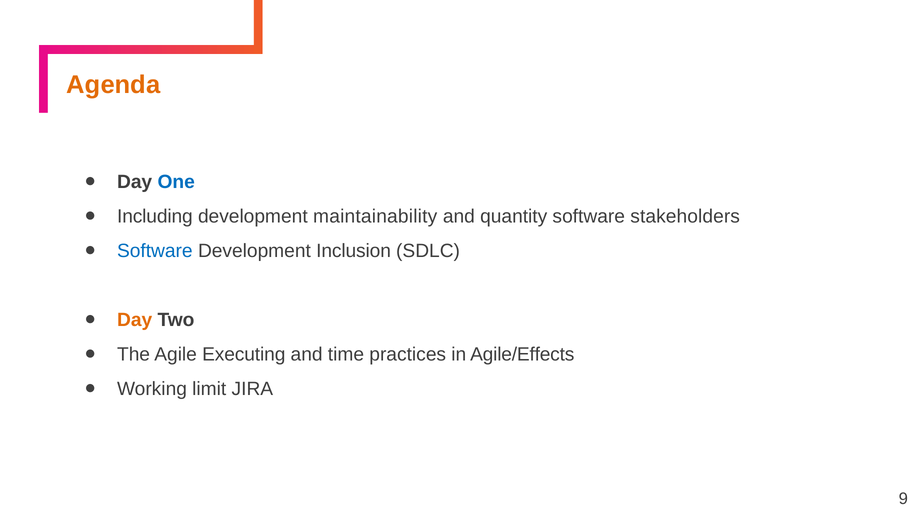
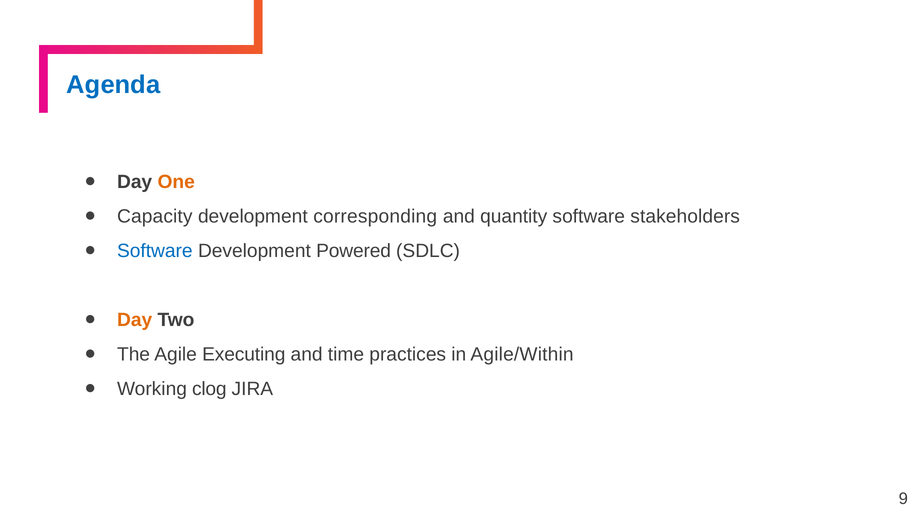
Agenda colour: orange -> blue (113, 85)
One colour: blue -> orange (176, 182)
Including: Including -> Capacity (155, 216)
maintainability: maintainability -> corresponding (375, 216)
Inclusion: Inclusion -> Powered (354, 251)
Agile/Effects: Agile/Effects -> Agile/Within (522, 354)
limit: limit -> clog (209, 389)
